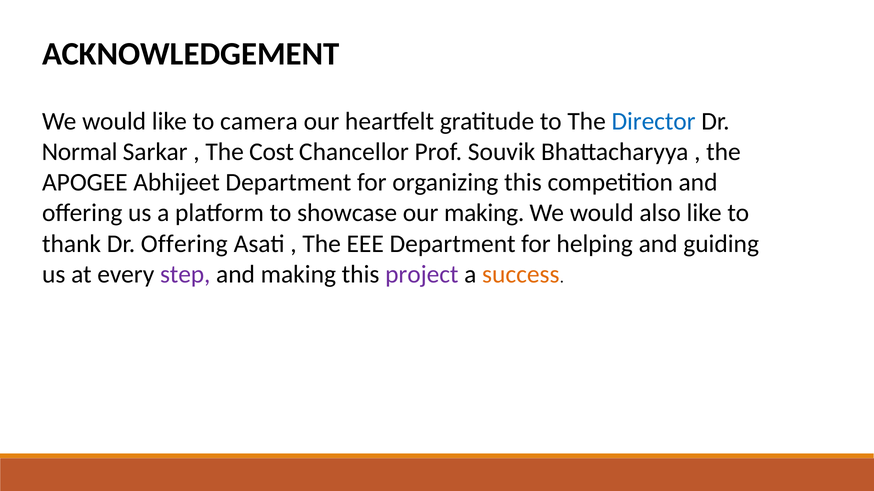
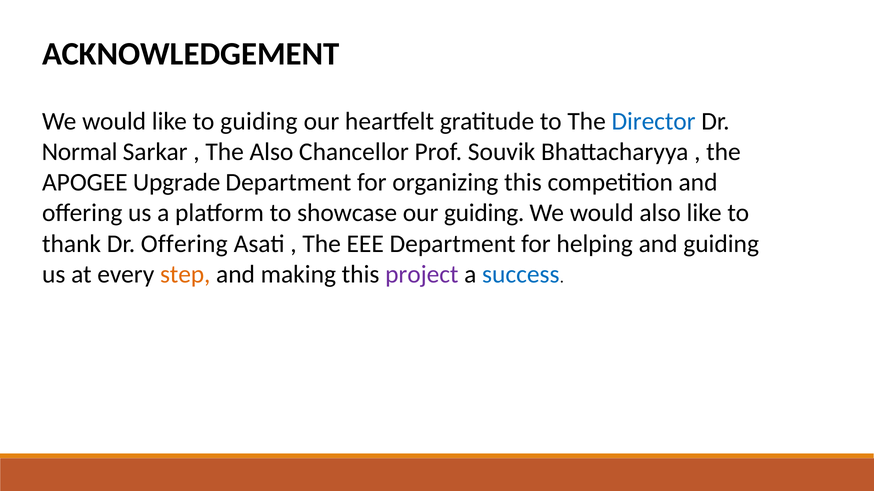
to camera: camera -> guiding (259, 122)
The Cost: Cost -> Also (271, 152)
Abhijeet: Abhijeet -> Upgrade (177, 183)
our making: making -> guiding (484, 213)
step colour: purple -> orange (185, 275)
success colour: orange -> blue (521, 275)
